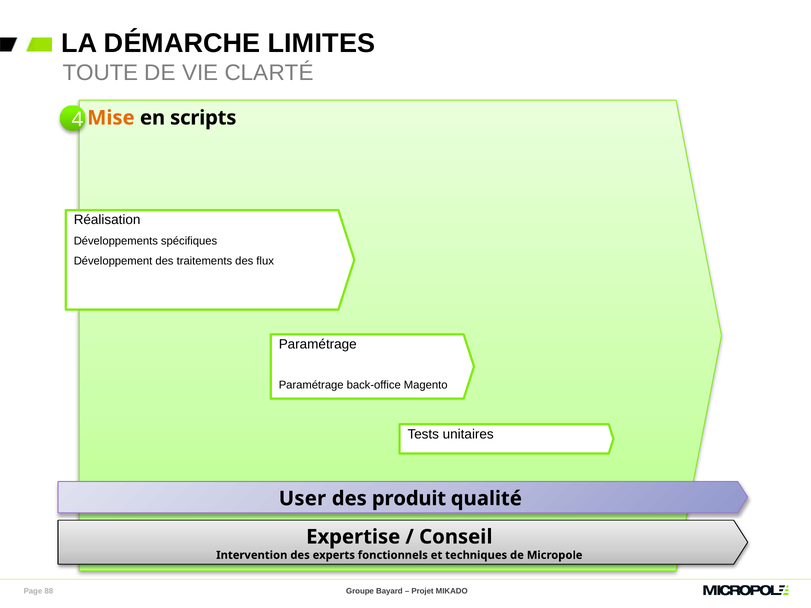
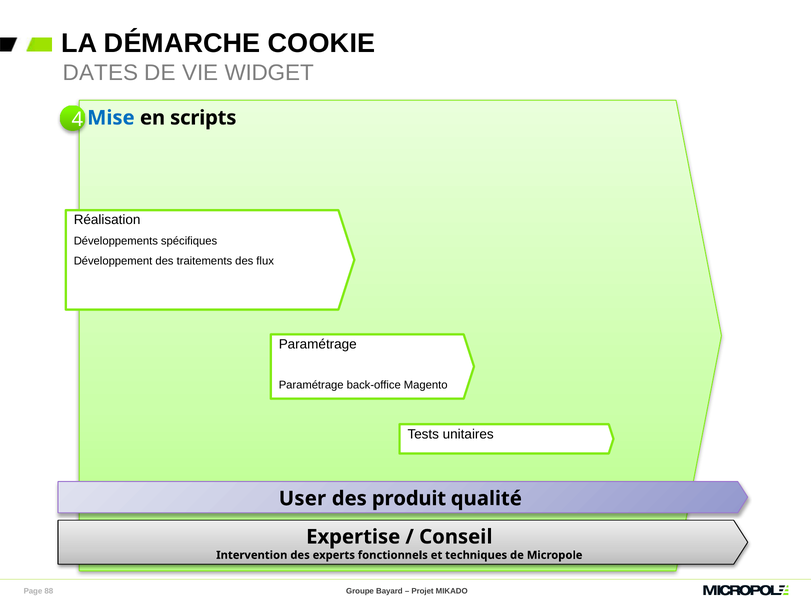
LIMITES: LIMITES -> COOKIE (321, 43)
TOUTE: TOUTE -> DATES (101, 73)
CLARTÉ: CLARTÉ -> WIDGET (269, 73)
Mise colour: orange -> blue (111, 118)
